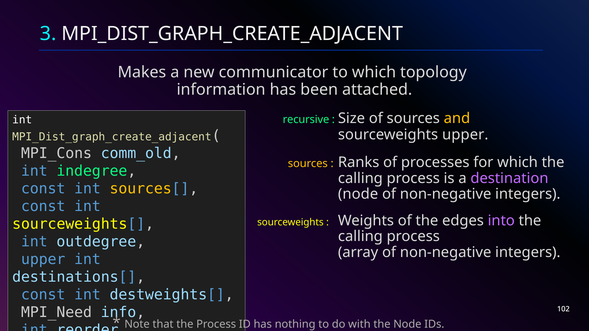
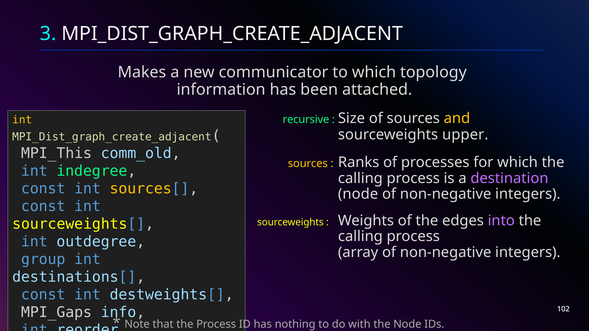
int colour: white -> yellow (22, 120)
MPI_Cons: MPI_Cons -> MPI_This (56, 154)
upper: upper -> group (43, 260)
MPI_Need: MPI_Need -> MPI_Gaps (56, 313)
